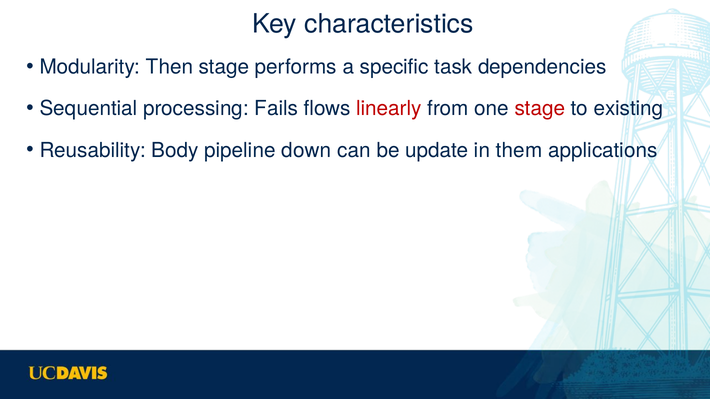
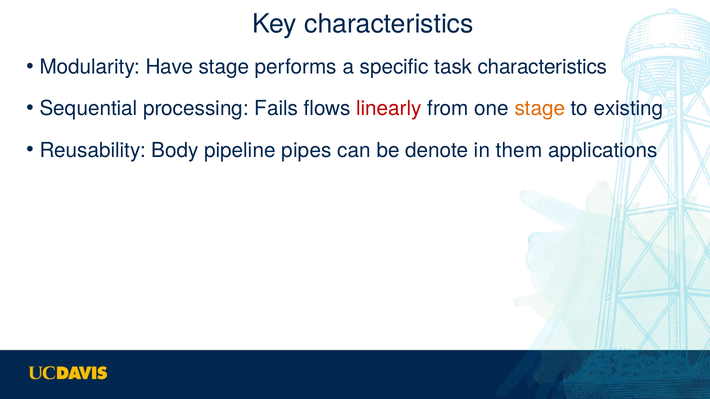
Then: Then -> Have (170, 67)
task dependencies: dependencies -> characteristics (542, 67)
stage colour: red -> orange (540, 109)
down: down -> pipes (306, 150)
update: update -> denote (437, 150)
